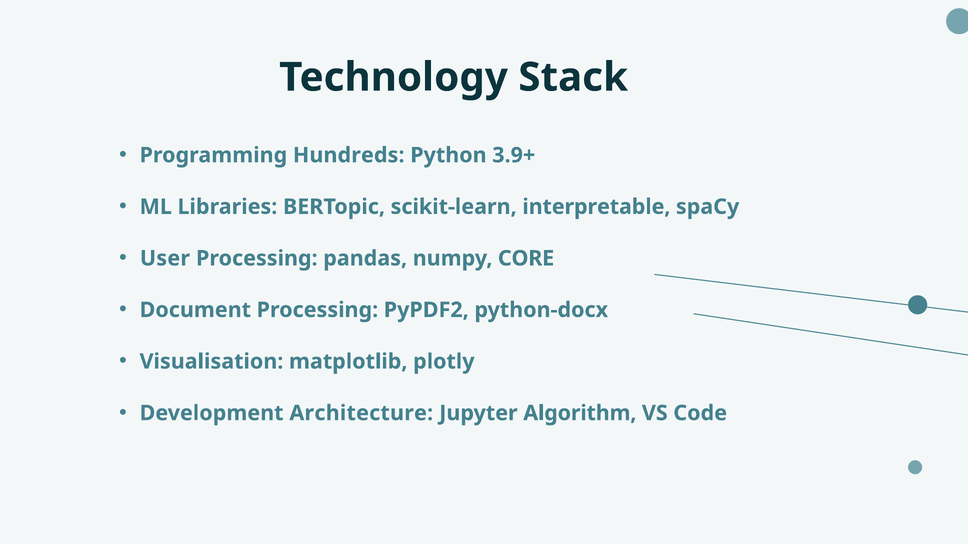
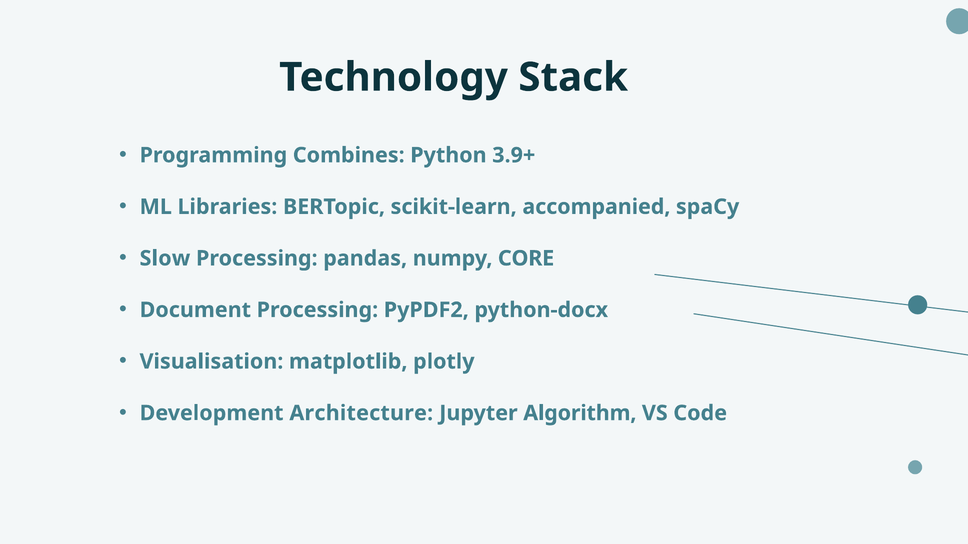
Hundreds: Hundreds -> Combines (349, 155)
interpretable: interpretable -> accompanied (596, 207)
User: User -> Slow (165, 259)
